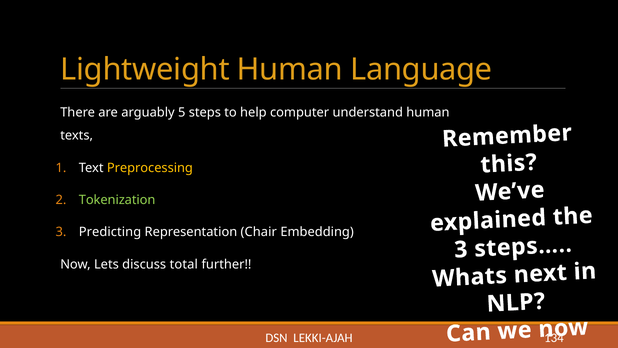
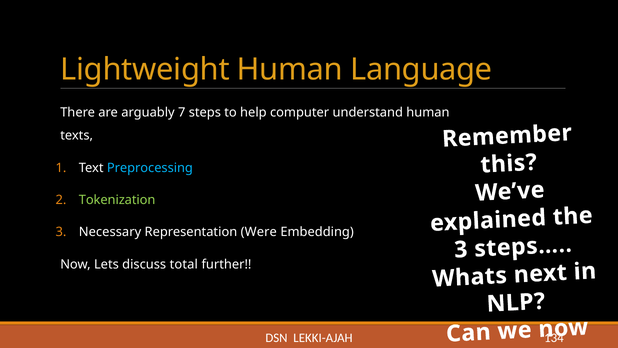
5: 5 -> 7 (182, 112)
Preprocessing colour: yellow -> light blue (150, 168)
Predicting: Predicting -> Necessary (110, 232)
Chair: Chair -> Were (259, 232)
